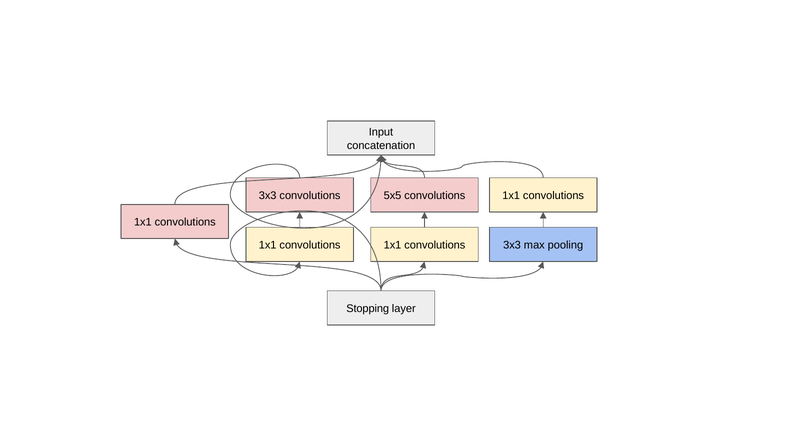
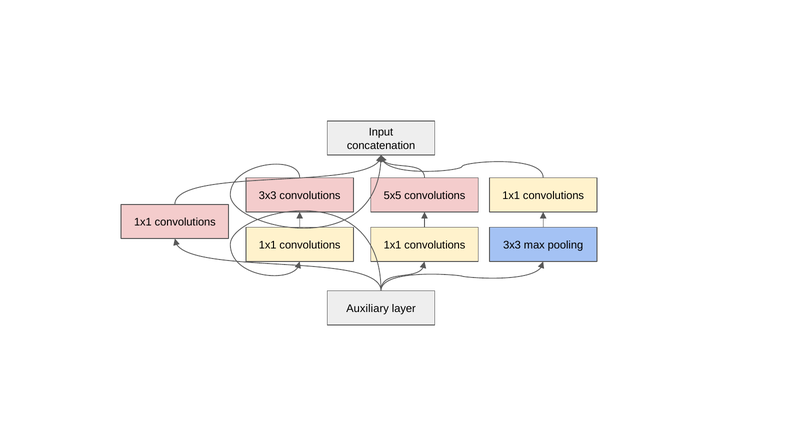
Stopping: Stopping -> Auxiliary (368, 309)
